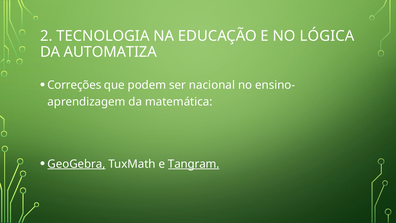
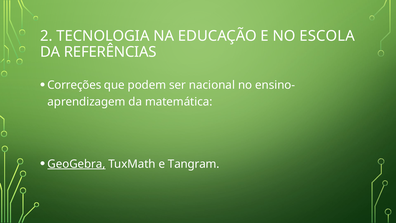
LÓGICA: LÓGICA -> ESCOLA (327, 36)
AUTOMATIZA: AUTOMATIZA -> REFERÊNCIAS (110, 52)
Tangram underline: present -> none (194, 164)
